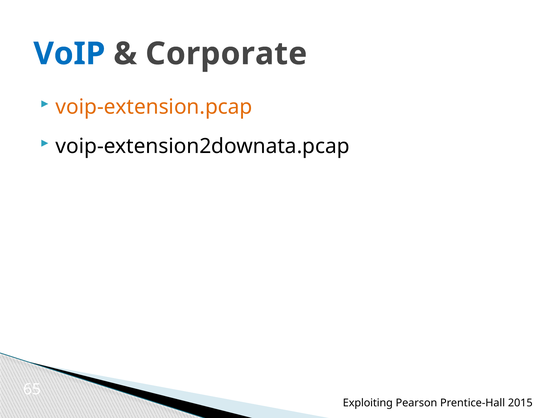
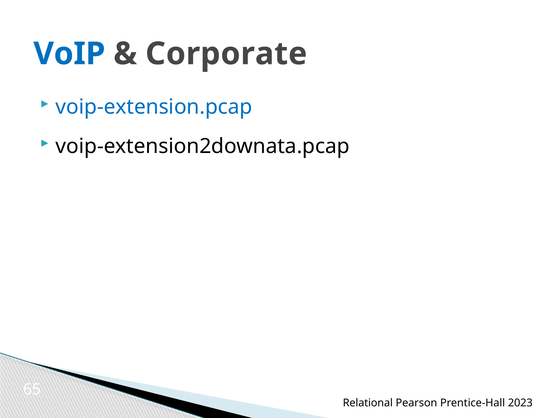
voip-extension.pcap colour: orange -> blue (154, 107)
Exploiting: Exploiting -> Relational (368, 403)
2015: 2015 -> 2023 (520, 403)
